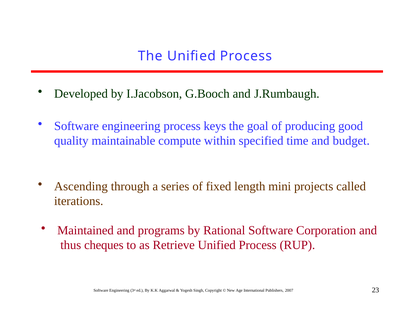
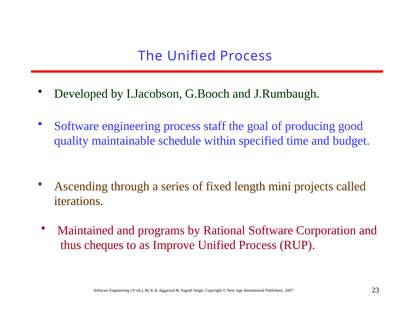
keys: keys -> staff (215, 126)
compute: compute -> schedule (180, 141)
Retrieve: Retrieve -> Improve (174, 246)
